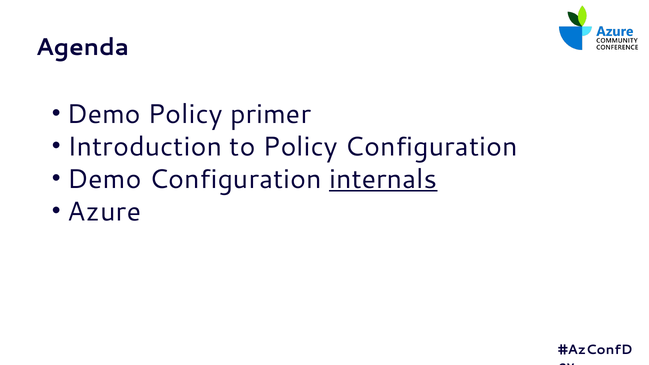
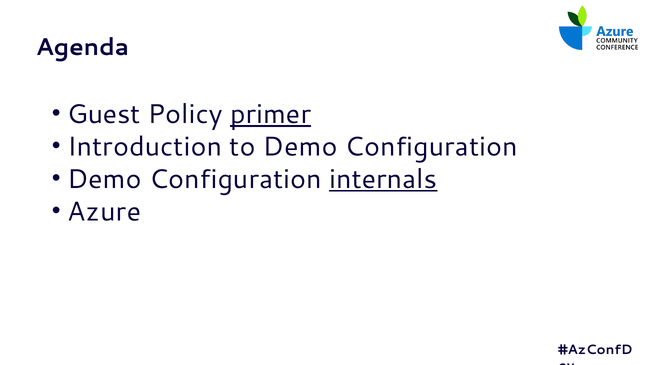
Demo: Demo -> Guest (104, 114)
primer underline: none -> present (271, 114)
to Policy: Policy -> Demo (300, 147)
